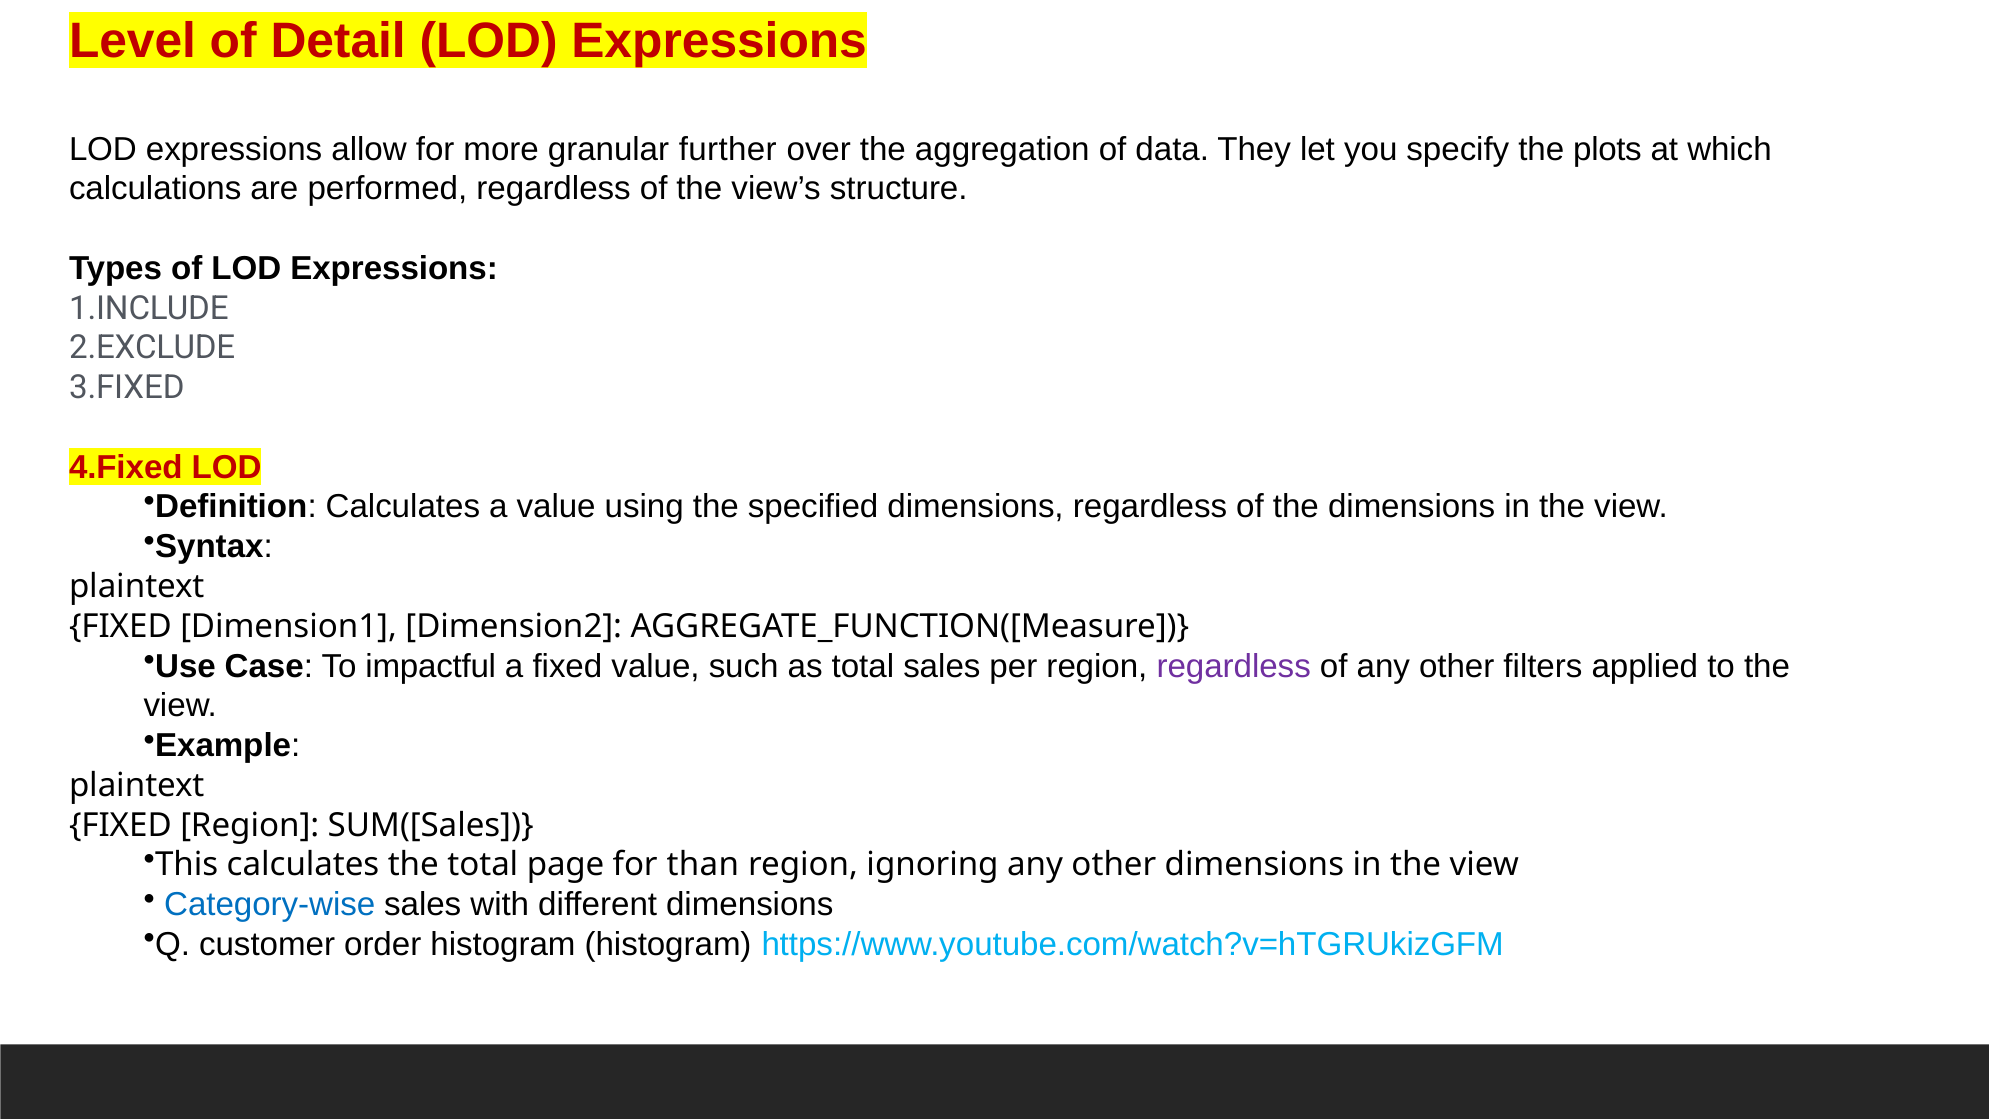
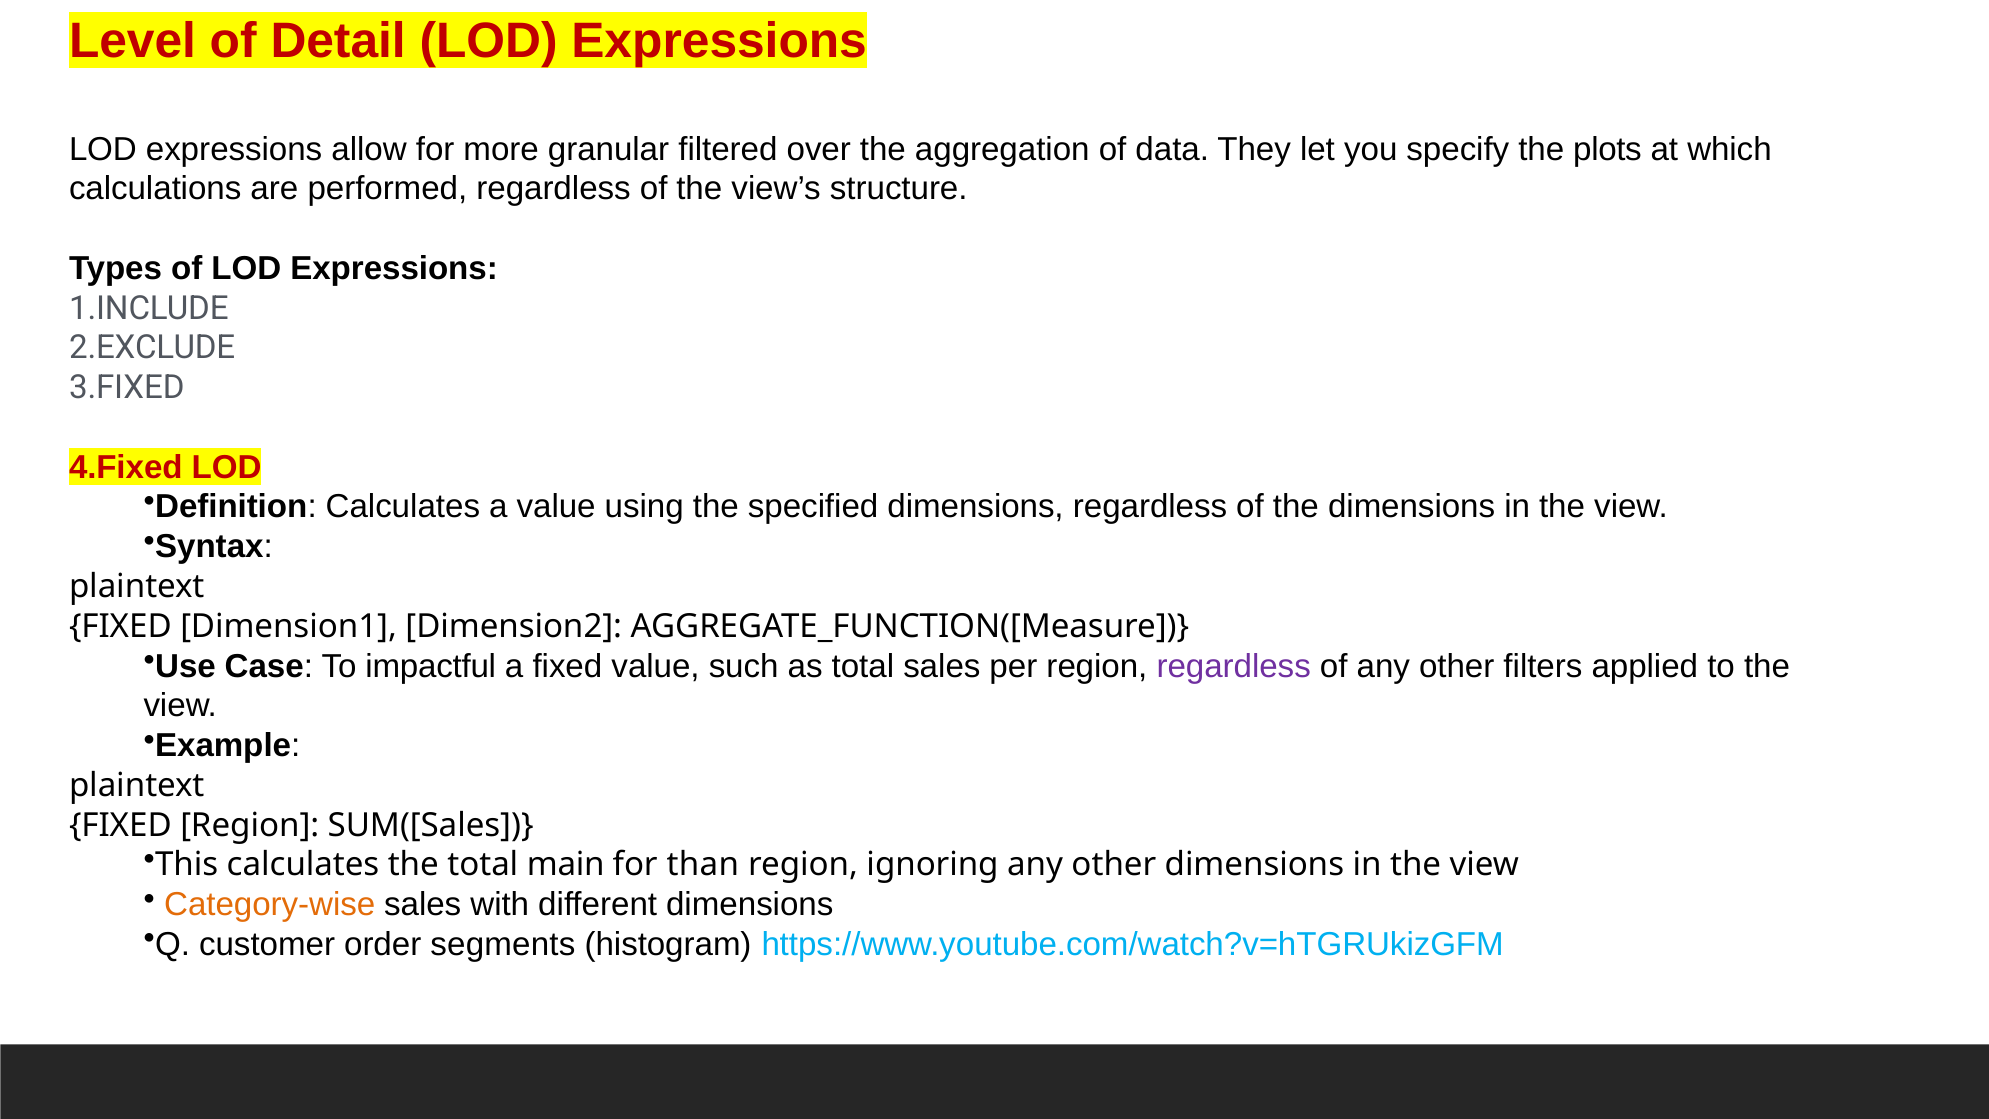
further: further -> filtered (728, 149)
page: page -> main (566, 865)
Category-wise colour: blue -> orange (270, 905)
order histogram: histogram -> segments (503, 944)
